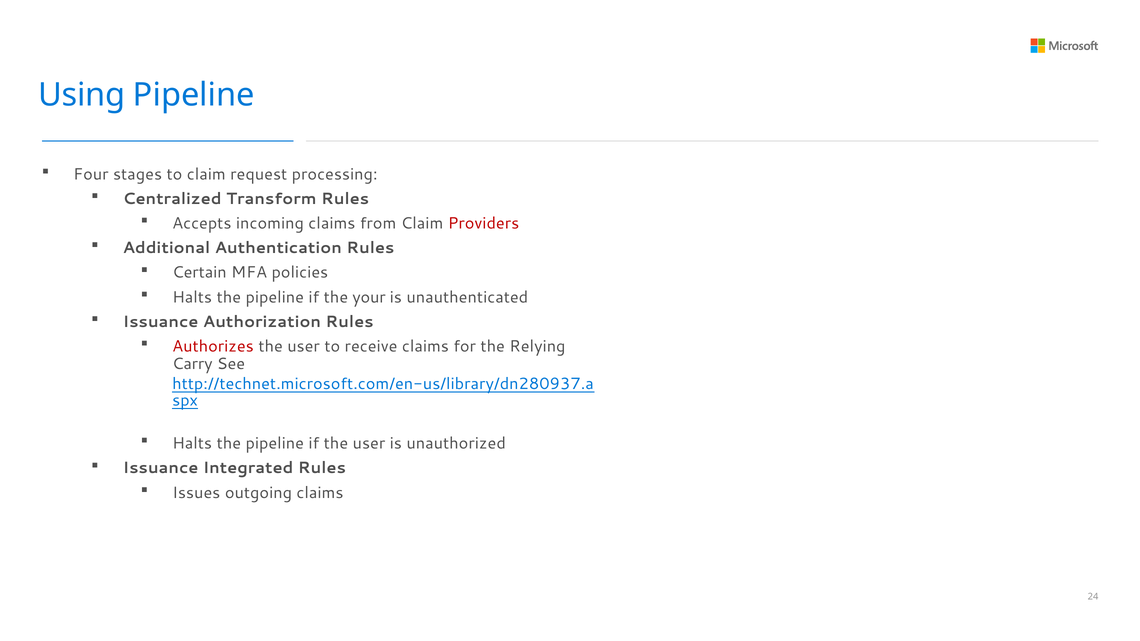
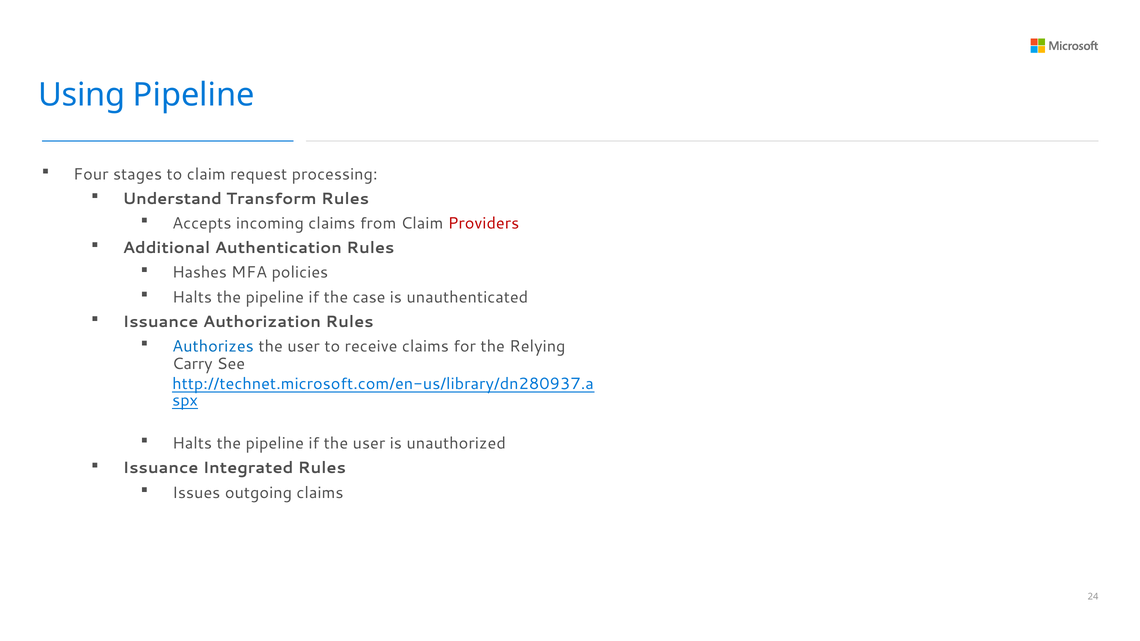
Centralized: Centralized -> Understand (172, 199)
Certain: Certain -> Hashes (199, 273)
your: your -> case (369, 297)
Authorizes colour: red -> blue (213, 346)
